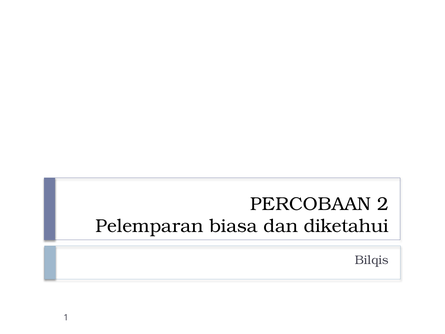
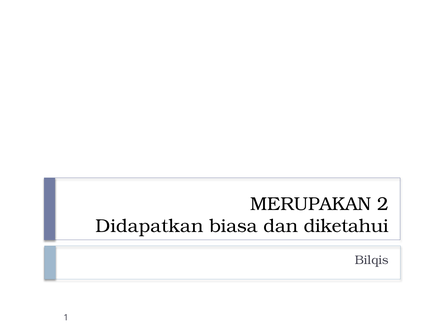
PERCOBAAN: PERCOBAAN -> MERUPAKAN (311, 204)
Pelemparan: Pelemparan -> Didapatkan (149, 226)
